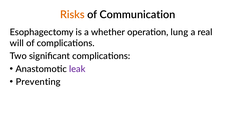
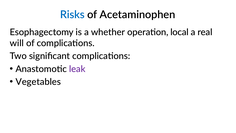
Risks colour: orange -> blue (72, 15)
Communication: Communication -> Acetaminophen (137, 15)
lung: lung -> local (179, 32)
Preventing: Preventing -> Vegetables (38, 82)
